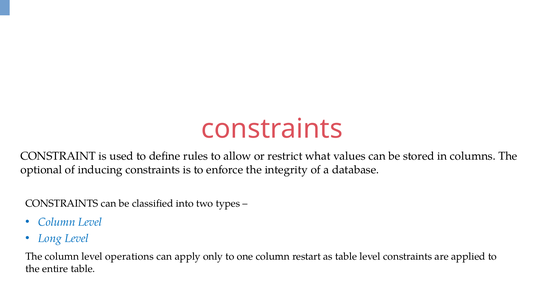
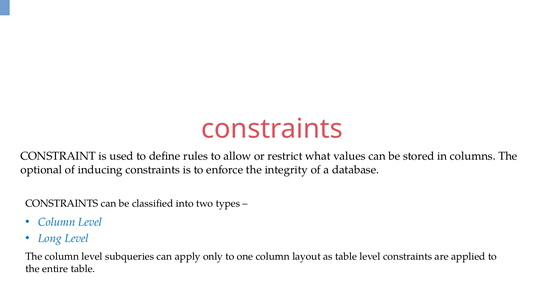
operations: operations -> subqueries (130, 257)
restart: restart -> layout (307, 257)
